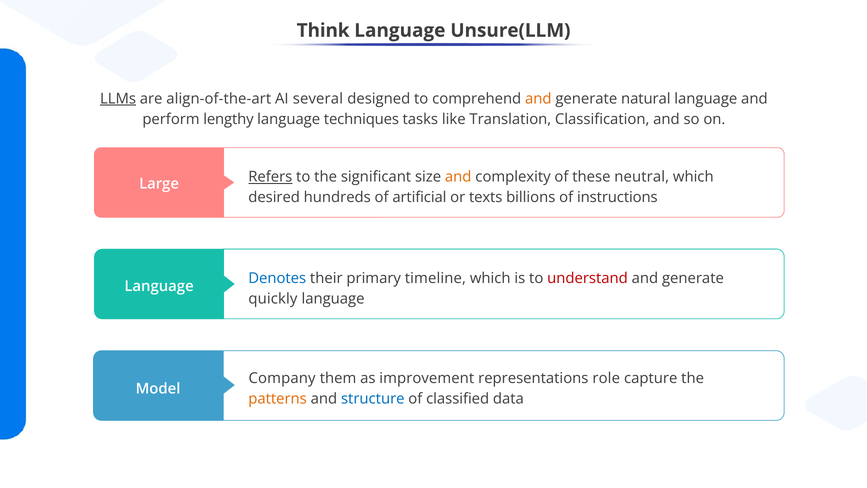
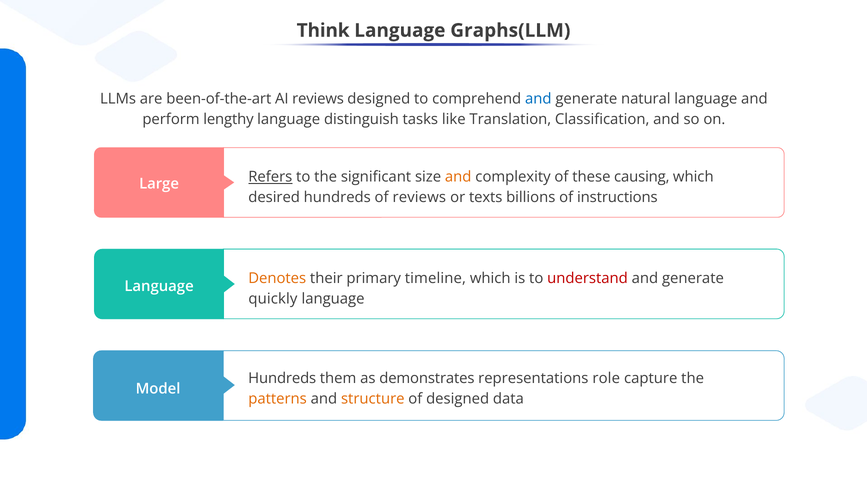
Unsure(LLM: Unsure(LLM -> Graphs(LLM (510, 30)
LLMs underline: present -> none (118, 99)
align-of-the-art: align-of-the-art -> been-of-the-art (219, 99)
AI several: several -> reviews (318, 99)
and colour: orange -> blue (538, 99)
techniques: techniques -> distinguish (361, 119)
neutral: neutral -> causing (642, 177)
of artificial: artificial -> reviews (419, 197)
Denotes colour: blue -> orange (277, 278)
Company: Company -> Hundreds (282, 378)
improvement: improvement -> demonstrates (427, 378)
structure colour: blue -> orange (373, 399)
of classified: classified -> designed (458, 399)
